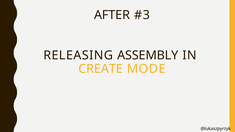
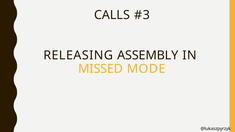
AFTER: AFTER -> CALLS (112, 15)
CREATE: CREATE -> MISSED (101, 69)
